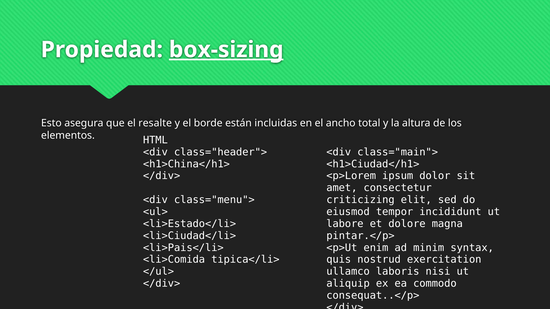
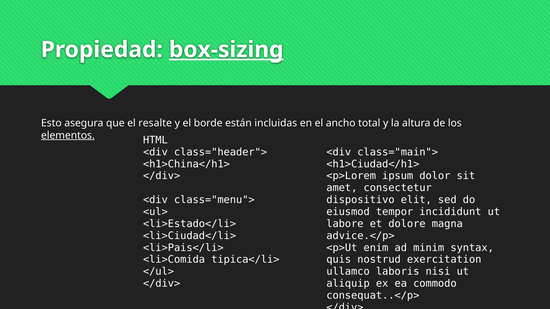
elementos underline: none -> present (68, 136)
criticizing: criticizing -> dispositivo (360, 200)
pintar.</p>: pintar.</p> -> advice.</p> (360, 236)
